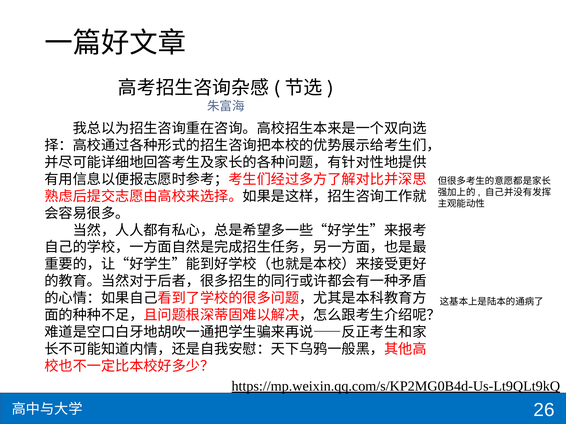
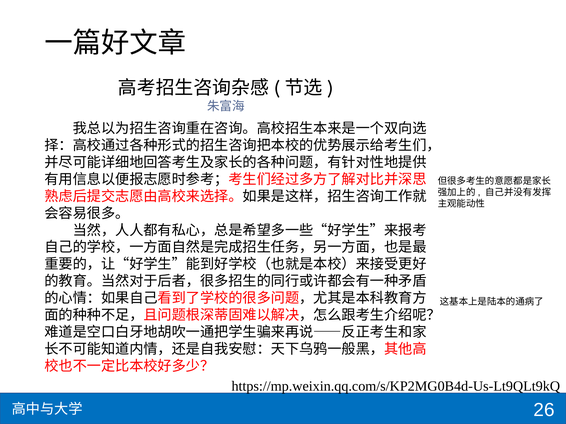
https://mp.weixin.qq.com/s/KP2MG0B4d-Us-Lt9QLt9kQ underline: present -> none (396, 387)
